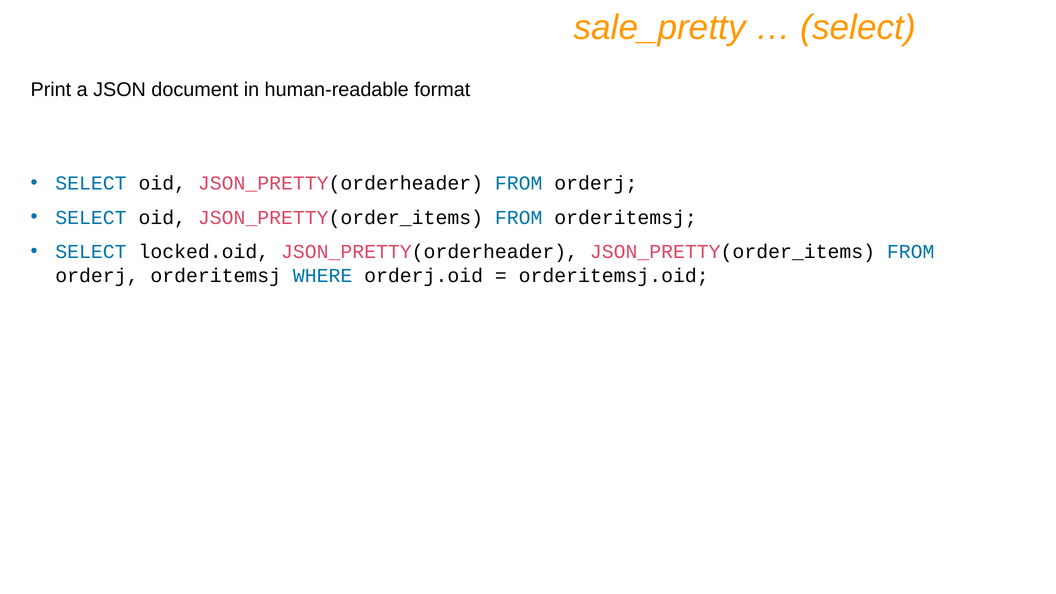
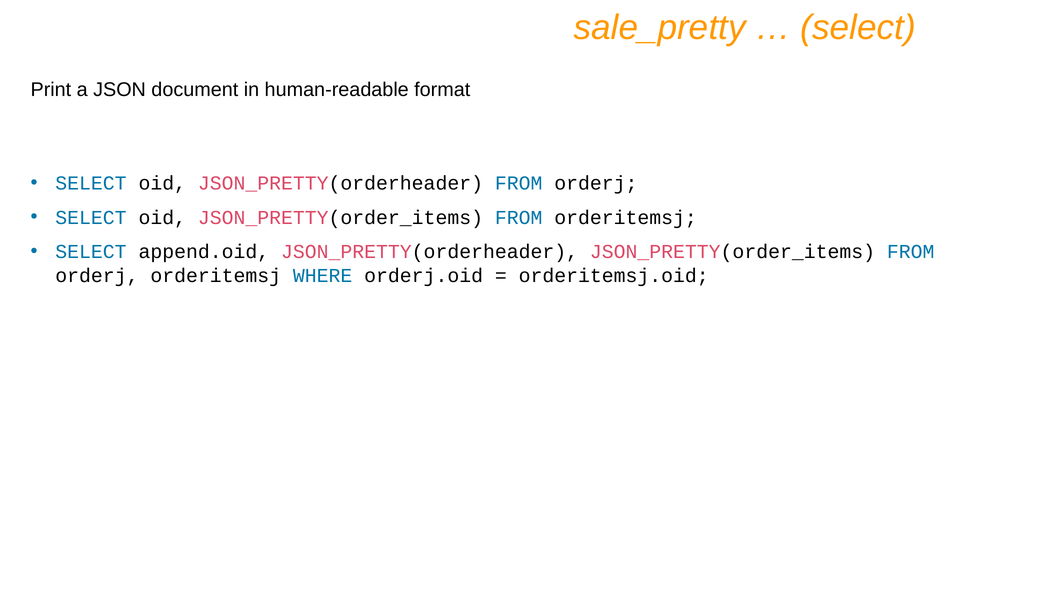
locked.oid: locked.oid -> append.oid (204, 252)
